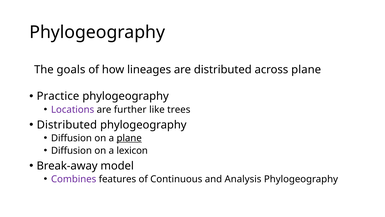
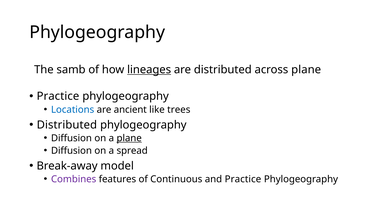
goals: goals -> samb (71, 70)
lineages underline: none -> present (149, 70)
Locations colour: purple -> blue (73, 109)
further: further -> ancient (130, 109)
lexicon: lexicon -> spread (132, 150)
and Analysis: Analysis -> Practice (243, 179)
